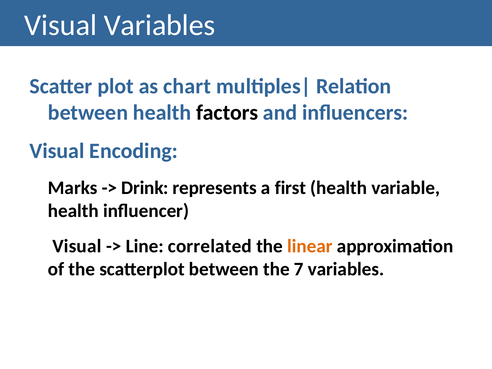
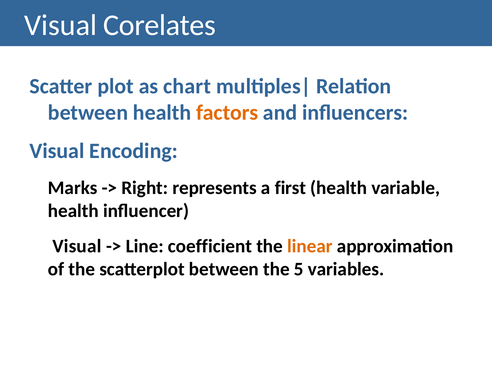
Visual Variables: Variables -> Corelates (160, 25)
factors colour: black -> orange (227, 113)
Drink: Drink -> Right (145, 188)
correlated: correlated -> coefficient (210, 246)
7: 7 -> 5 (299, 269)
